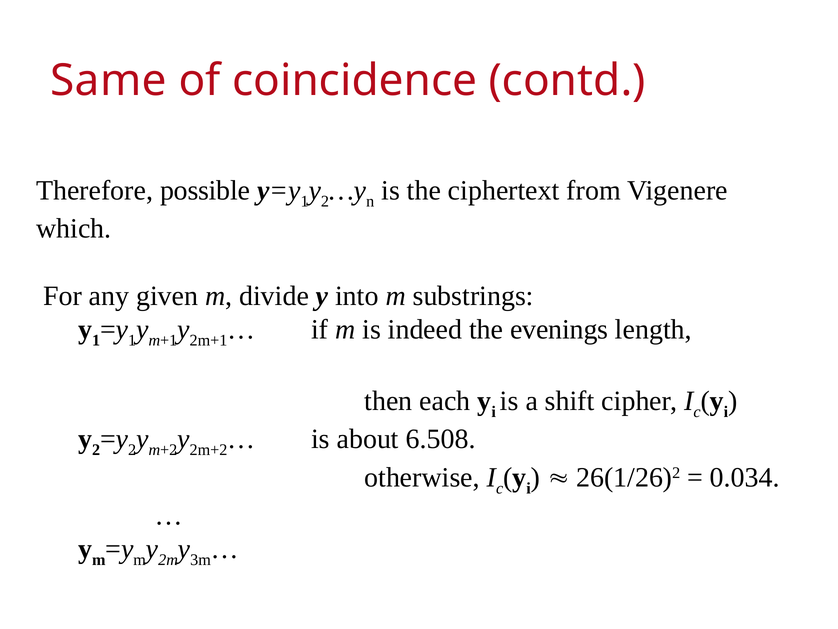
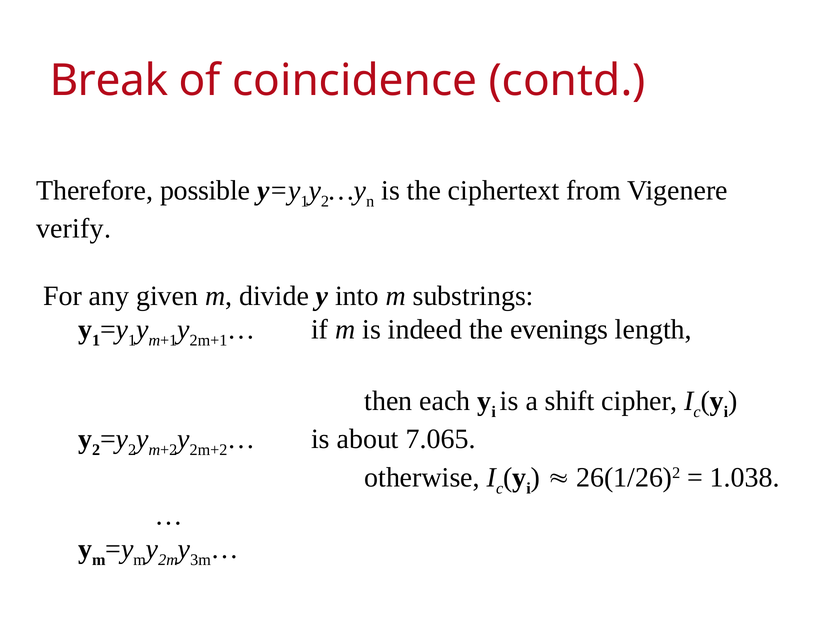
Same: Same -> Break (109, 81)
which: which -> verify (74, 229)
6.508: 6.508 -> 7.065 (441, 439)
0.034: 0.034 -> 1.038 (745, 477)
